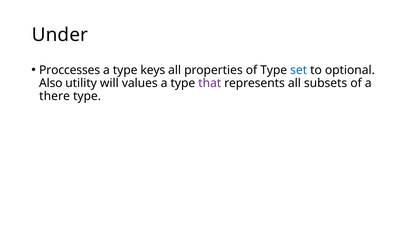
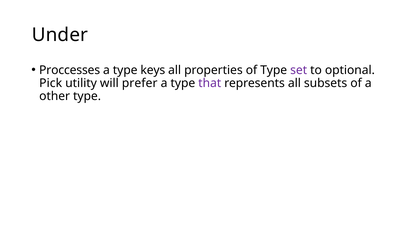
set colour: blue -> purple (299, 70)
Also: Also -> Pick (51, 83)
values: values -> prefer (140, 83)
there: there -> other (55, 96)
